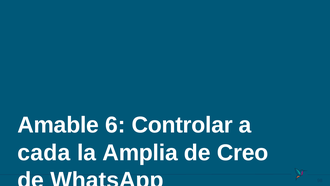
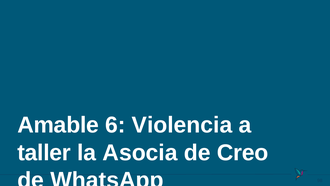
Controlar: Controlar -> Violencia (182, 125)
cada: cada -> taller (44, 152)
Amplia: Amplia -> Asocia (140, 152)
